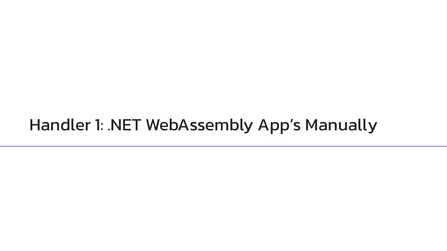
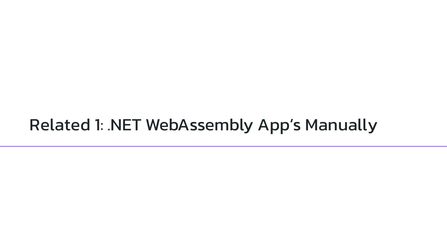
Handler: Handler -> Related (60, 125)
